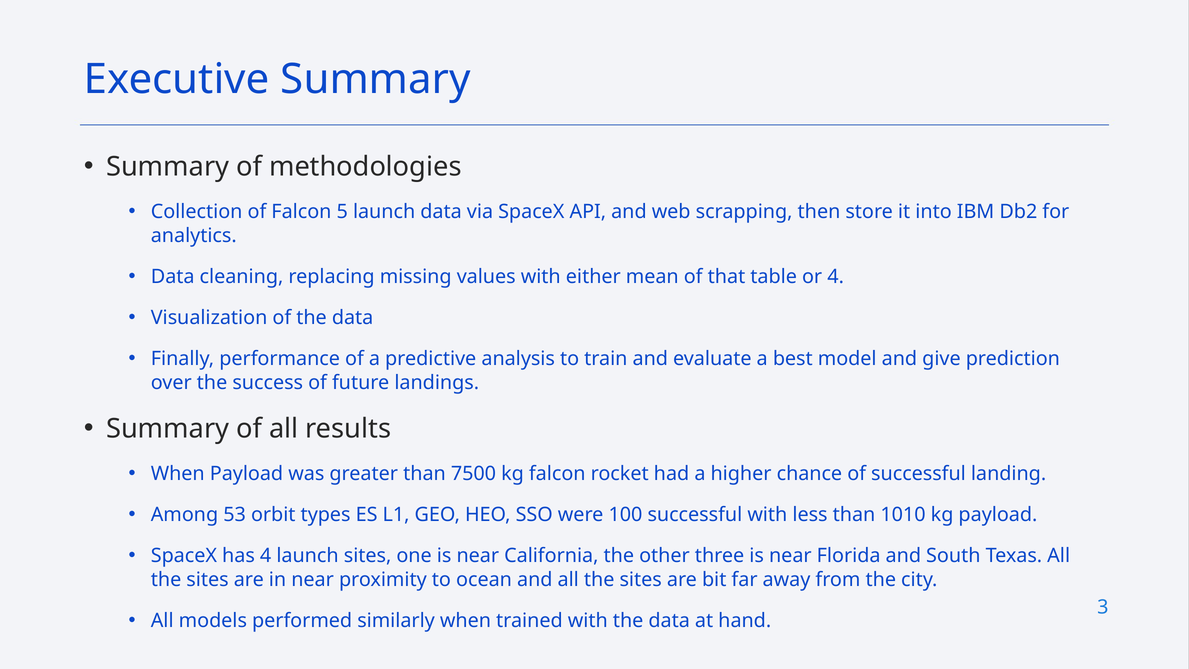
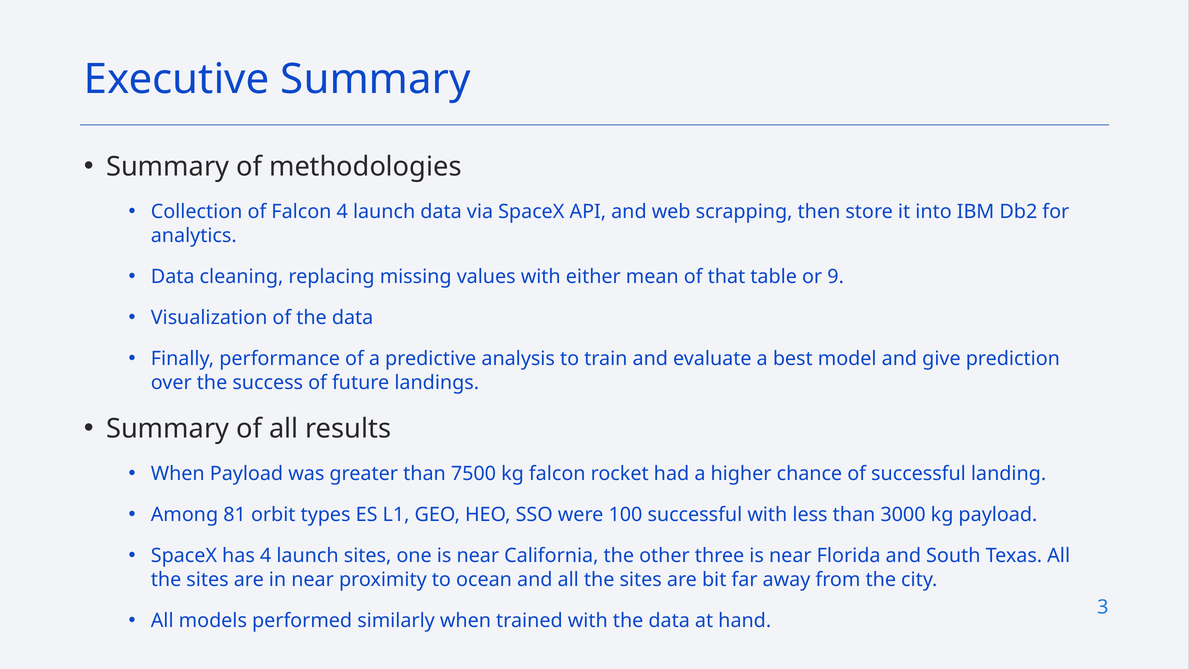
Falcon 5: 5 -> 4 (342, 212)
or 4: 4 -> 9 (836, 277)
53: 53 -> 81 (235, 515)
1010: 1010 -> 3000 (903, 515)
